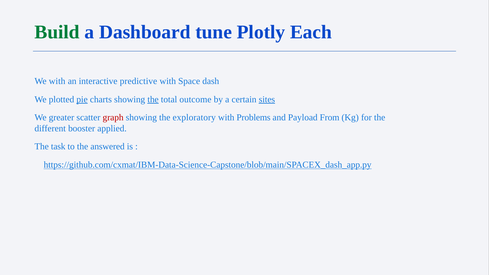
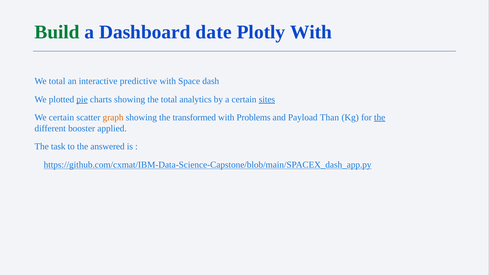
tune: tune -> date (214, 32)
Plotly Each: Each -> With (311, 32)
We with: with -> total (57, 81)
the underline: present -> none (153, 99)
outcome: outcome -> analytics (196, 99)
We greater: greater -> certain (61, 117)
graph colour: red -> orange (113, 117)
exploratory: exploratory -> transformed (194, 117)
From: From -> Than (329, 117)
the underline: none -> present (380, 117)
